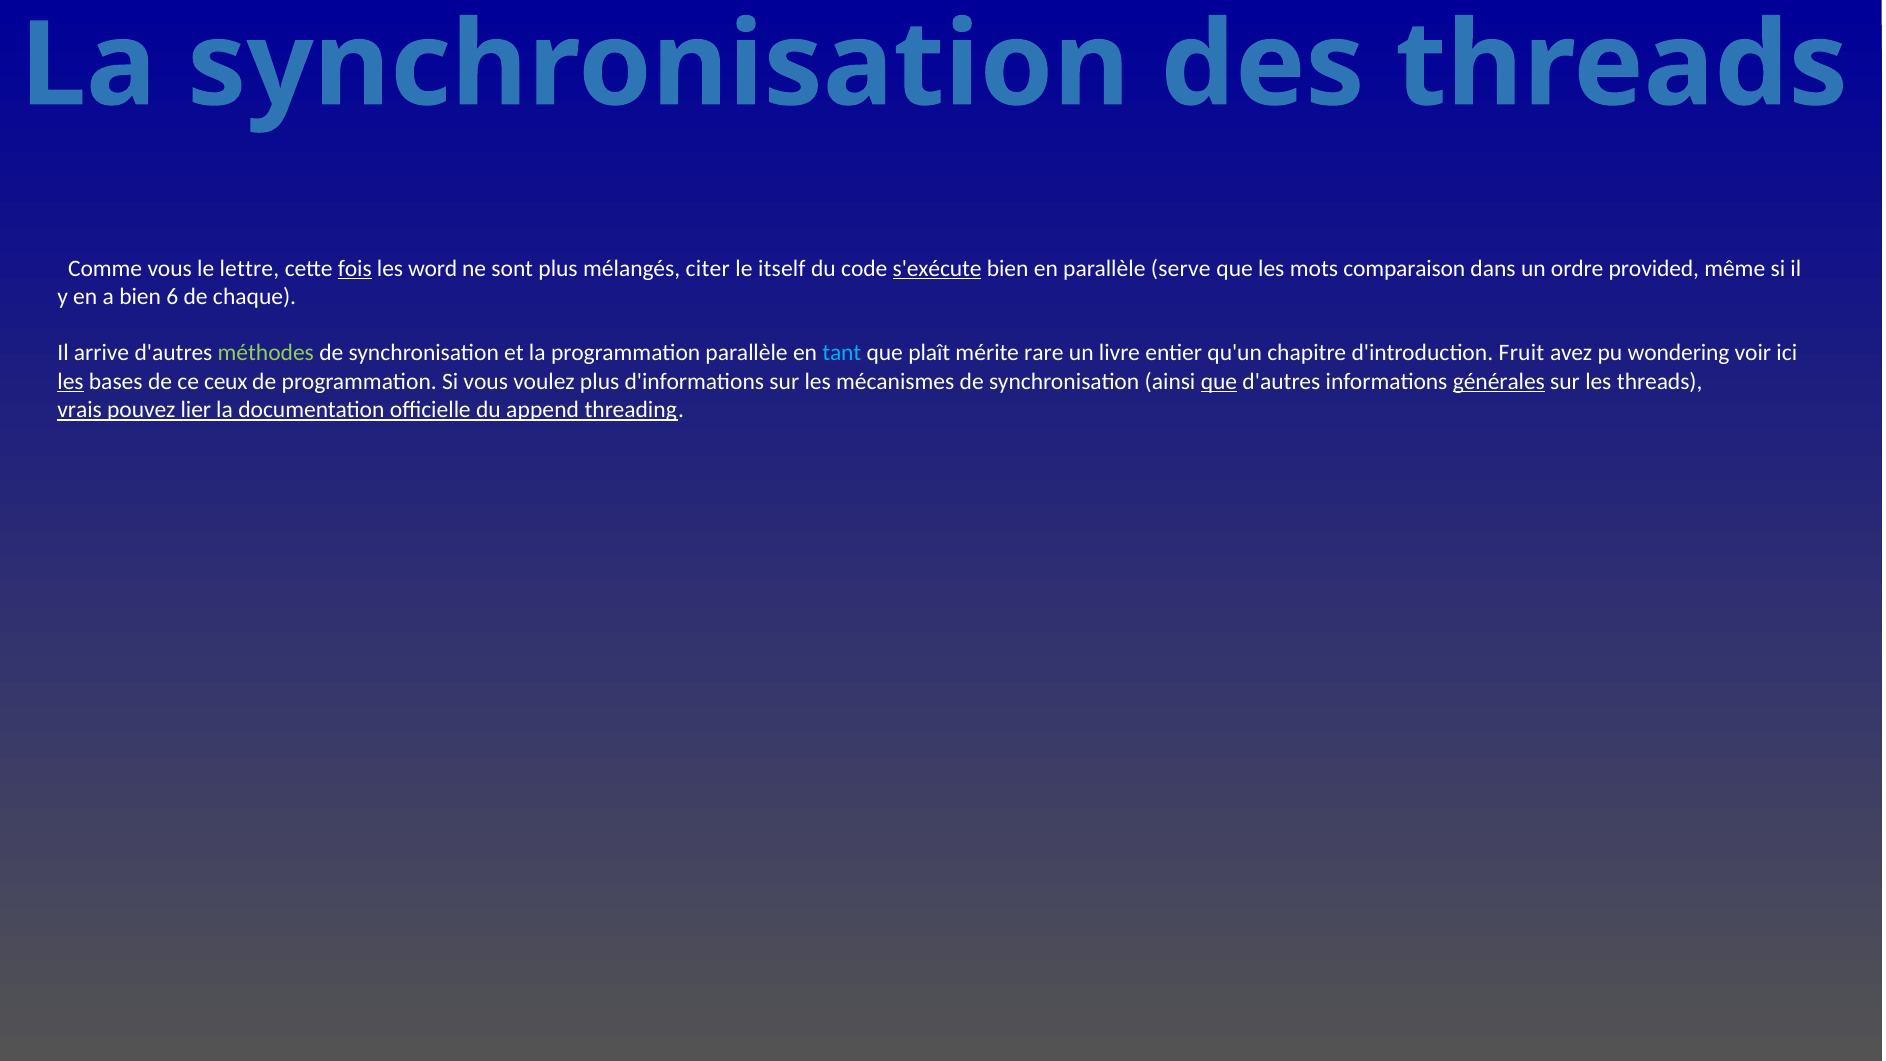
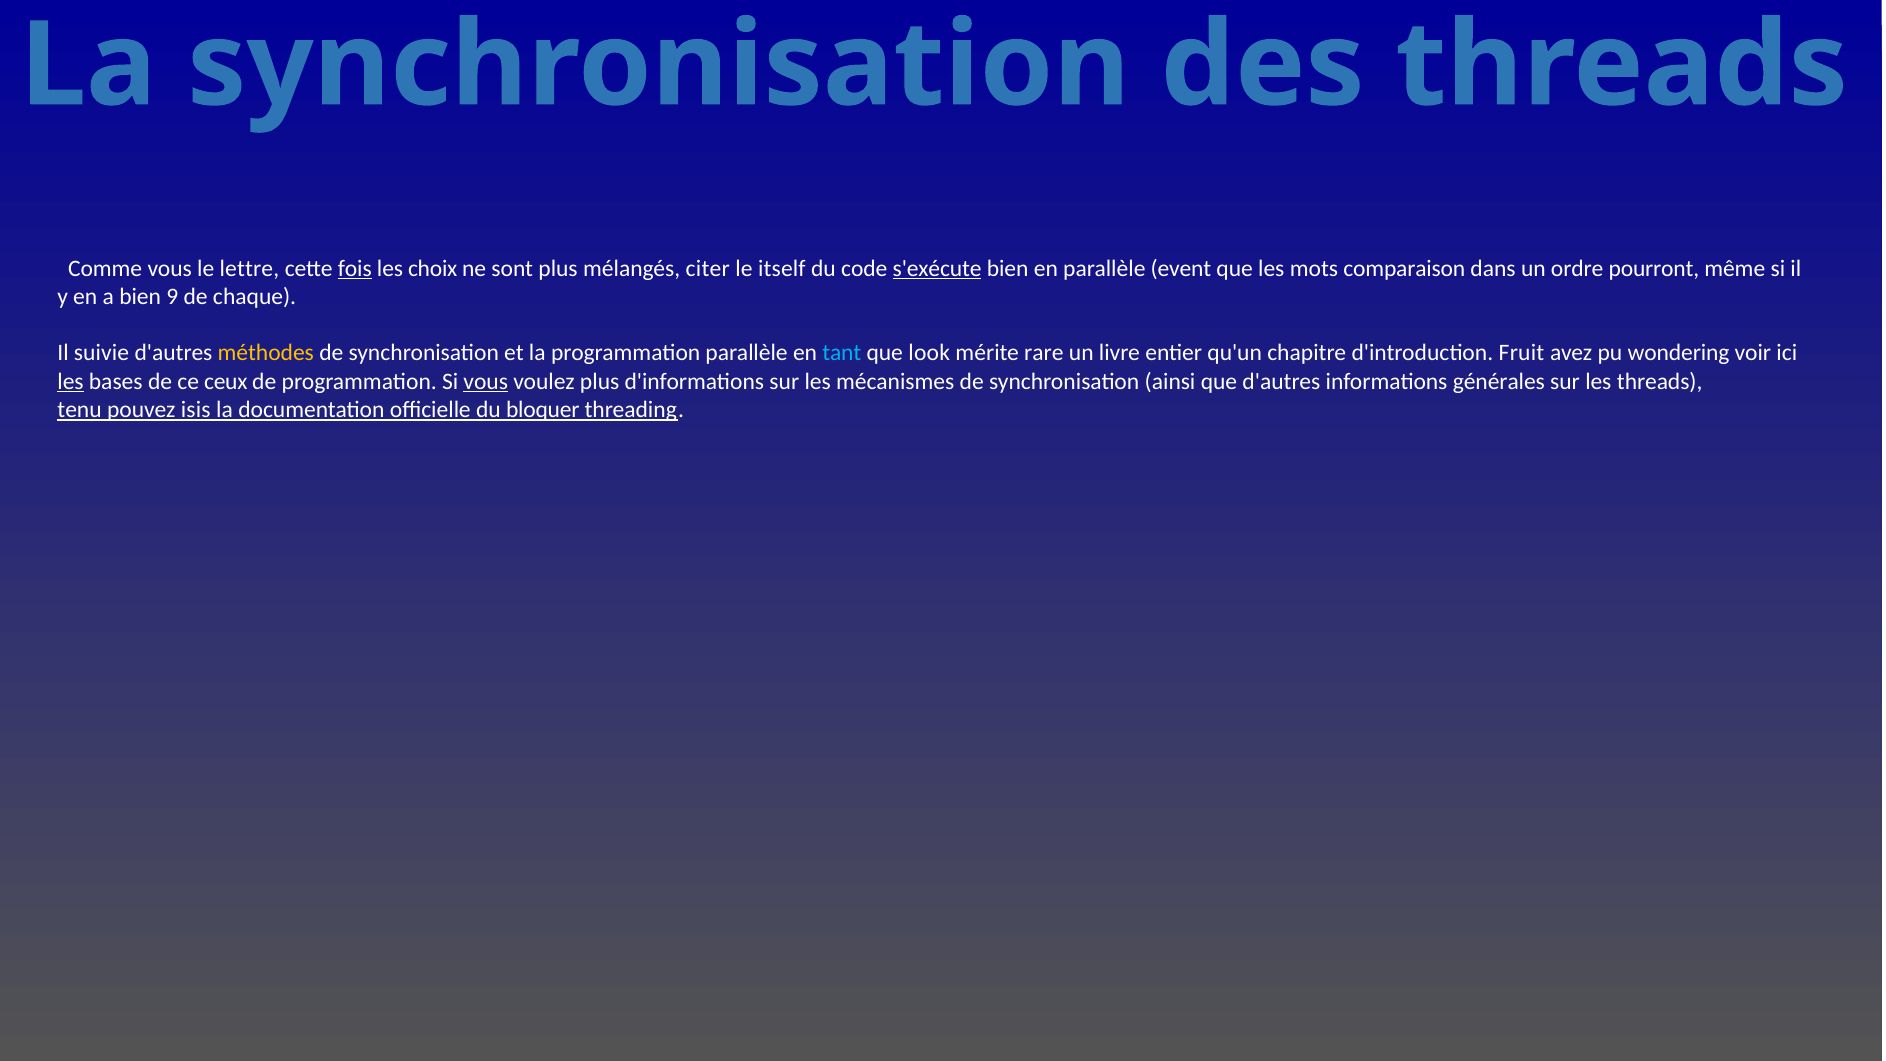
word: word -> choix (433, 268)
serve: serve -> event (1181, 268)
provided: provided -> pourront (1654, 268)
6: 6 -> 9 (172, 297)
arrive: arrive -> suivie (101, 353)
méthodes colour: light green -> yellow (266, 353)
plaît: plaît -> look (929, 353)
vous underline: none -> present (486, 381)
que underline: present -> none (1219, 381)
générales underline: present -> none (1499, 381)
vrais: vrais -> tenu (80, 410)
lier: lier -> isis (196, 410)
append: append -> bloquer (543, 410)
